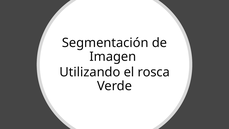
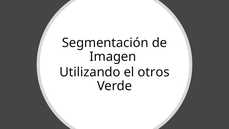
rosca: rosca -> otros (154, 72)
